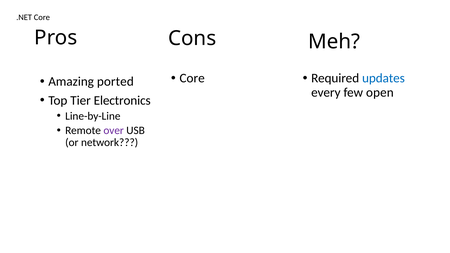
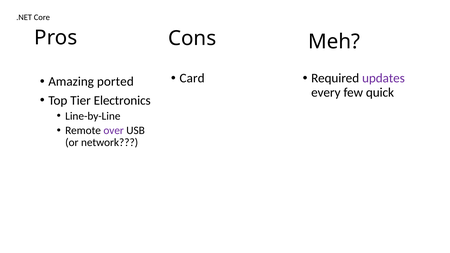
Core: Core -> Card (192, 78)
updates colour: blue -> purple (383, 78)
open: open -> quick (380, 92)
